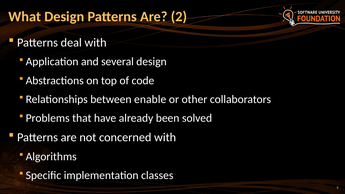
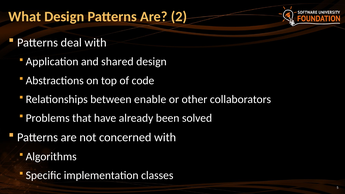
several: several -> shared (117, 62)
